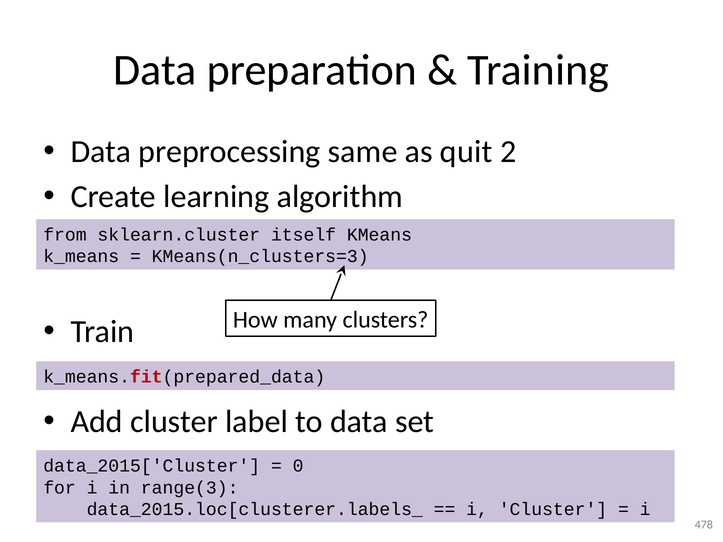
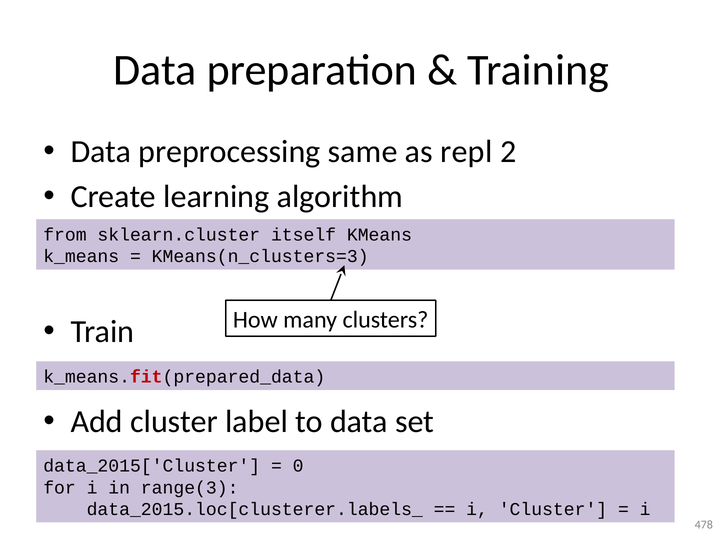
quit: quit -> repl (466, 152)
